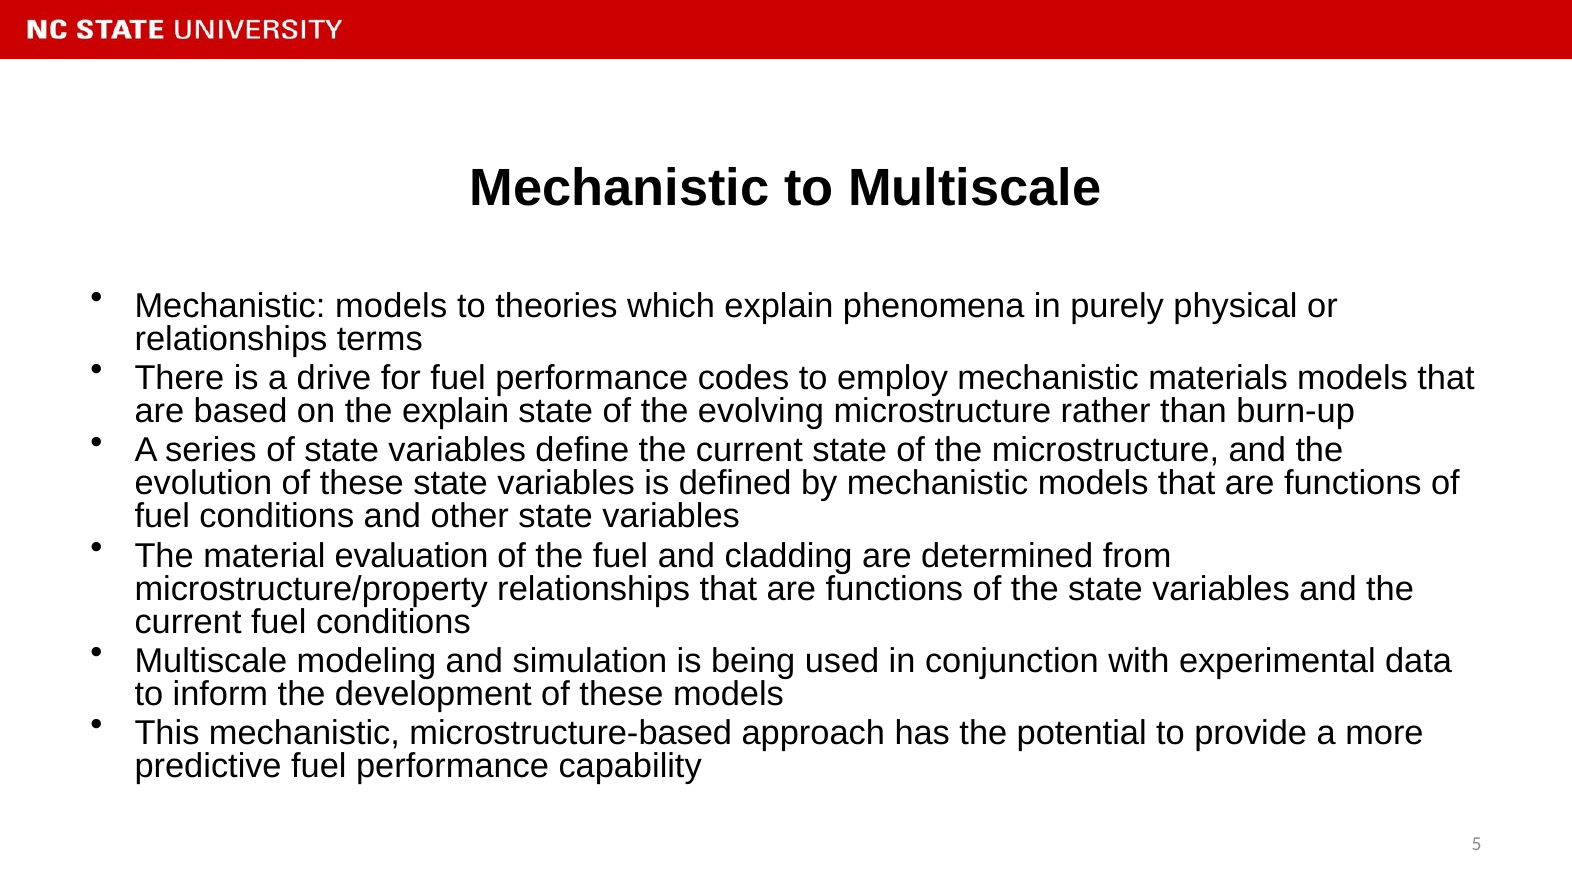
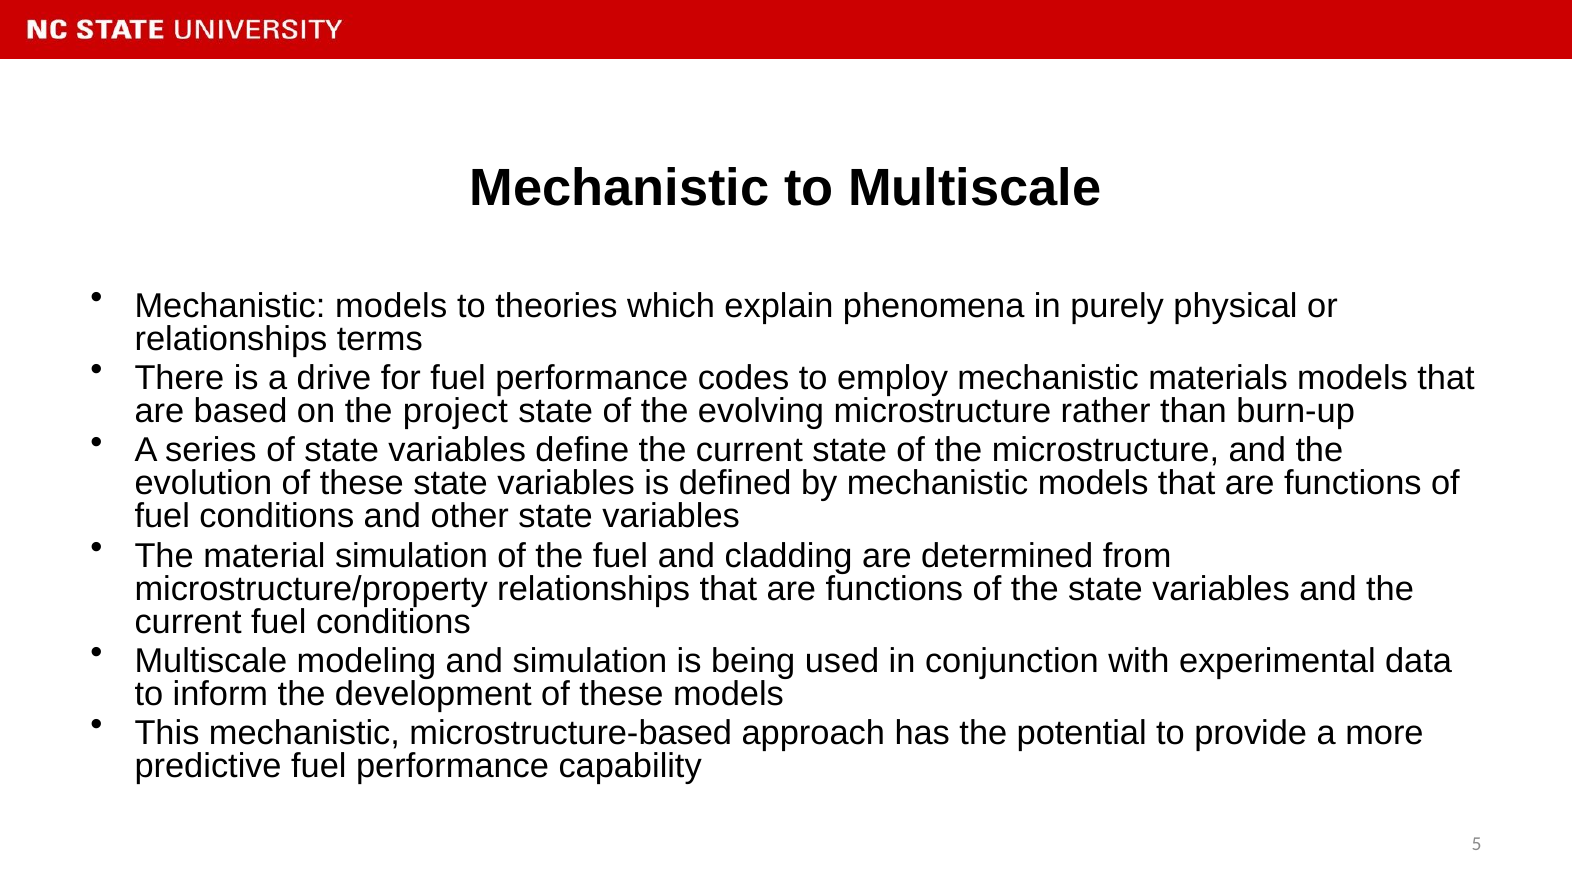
the explain: explain -> project (455, 411)
material evaluation: evaluation -> simulation (411, 556)
